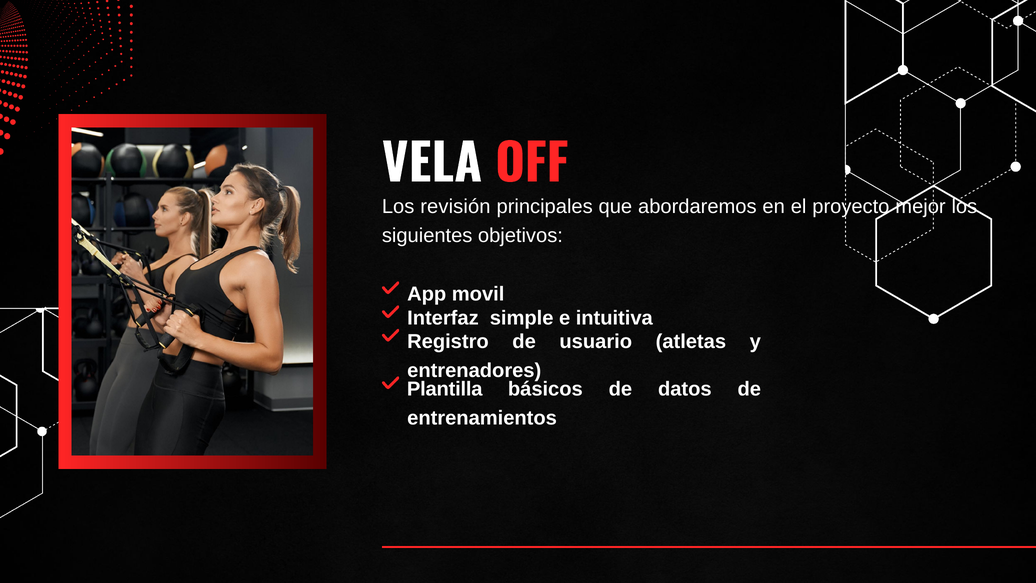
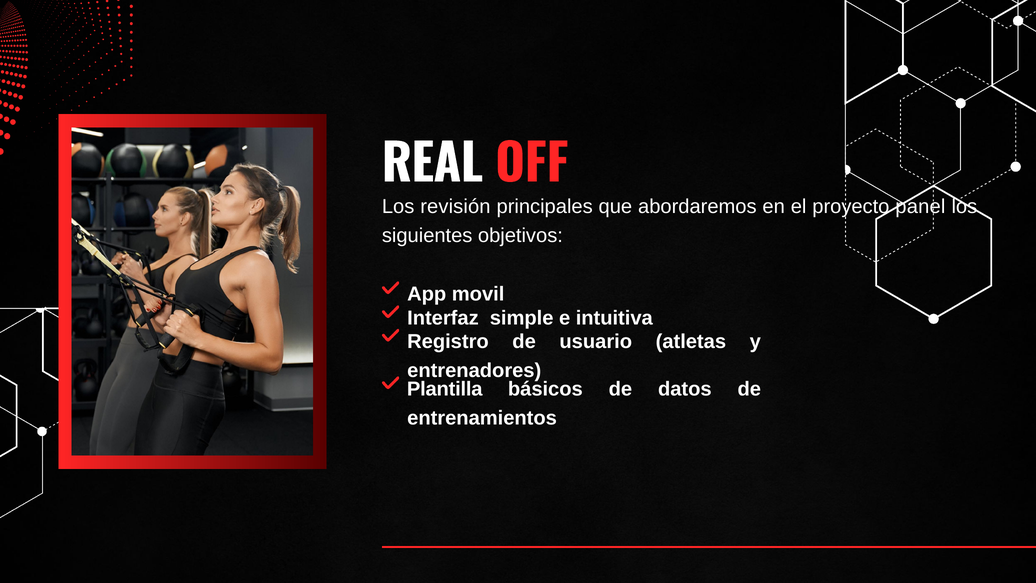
VELA: VELA -> REAL (432, 165)
mejor: mejor -> panel (920, 206)
